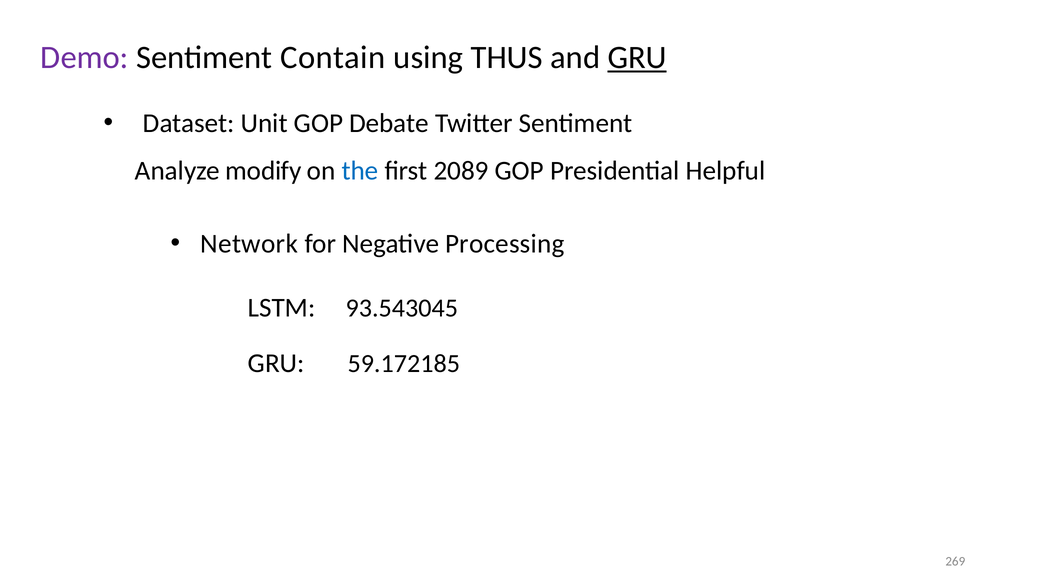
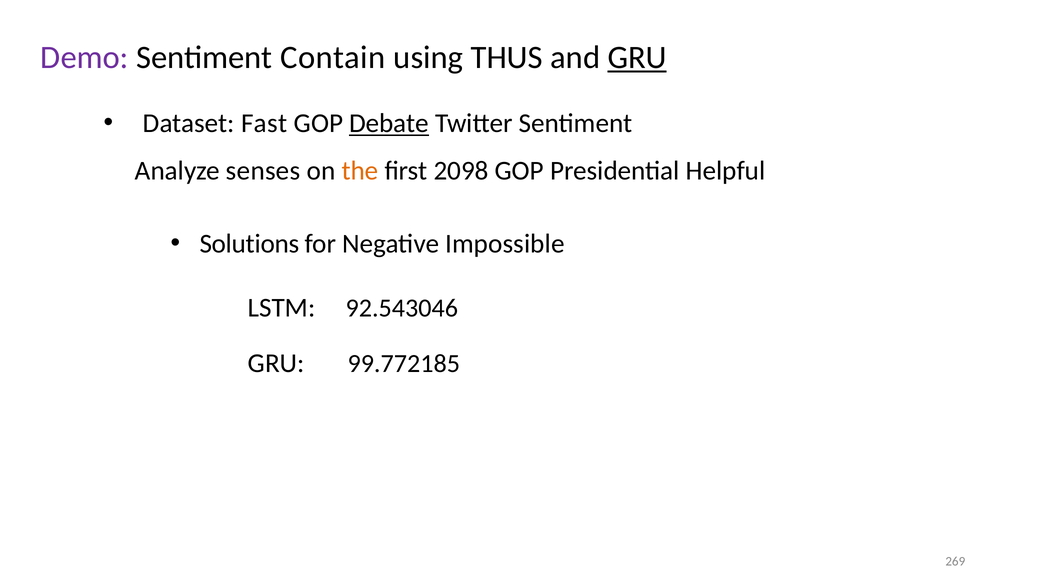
Unit: Unit -> Fast (264, 123)
Debate underline: none -> present (389, 123)
modify: modify -> senses (263, 171)
the colour: blue -> orange (360, 171)
2089: 2089 -> 2098 (461, 171)
Network: Network -> Solutions (249, 244)
Processing: Processing -> Impossible (505, 244)
93.543045: 93.543045 -> 92.543046 (402, 308)
59.172185: 59.172185 -> 99.772185 (404, 364)
